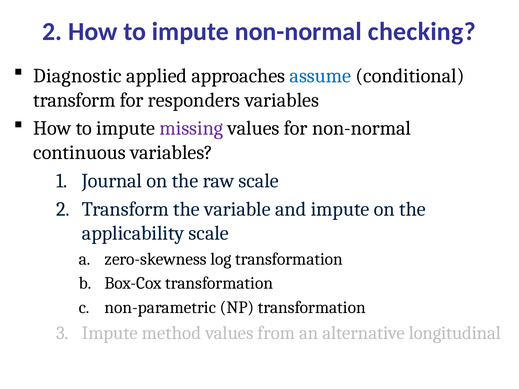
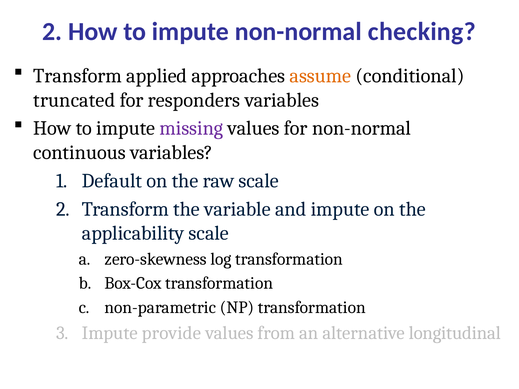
Diagnostic: Diagnostic -> Transform (78, 76)
assume colour: blue -> orange (320, 76)
transform: transform -> truncated (74, 100)
Journal: Journal -> Default (112, 181)
method: method -> provide (171, 333)
